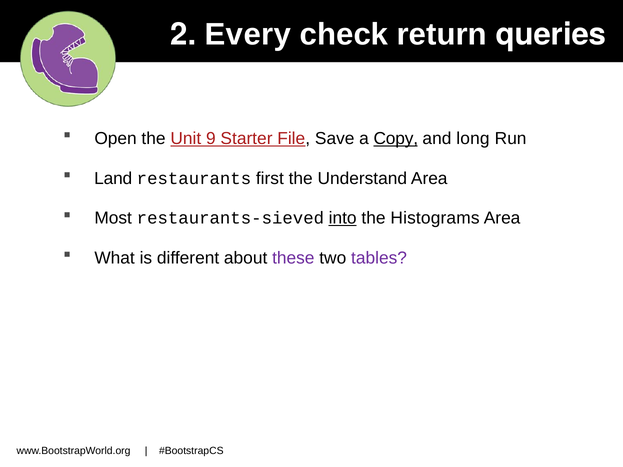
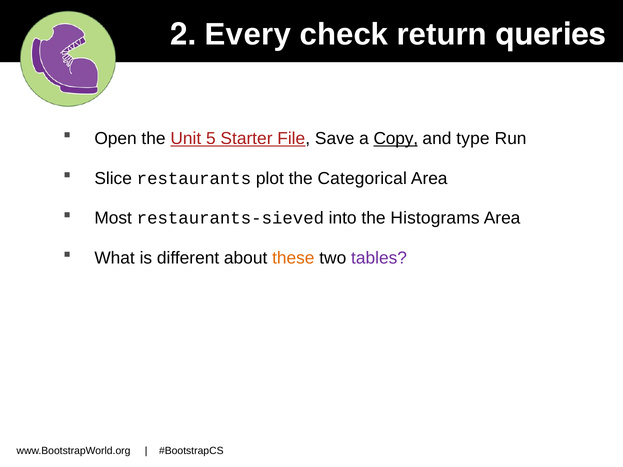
9: 9 -> 5 (211, 139)
long: long -> type (473, 139)
Land: Land -> Slice (113, 178)
first: first -> plot (270, 178)
Understand: Understand -> Categorical (362, 178)
into underline: present -> none (343, 218)
these colour: purple -> orange (293, 258)
